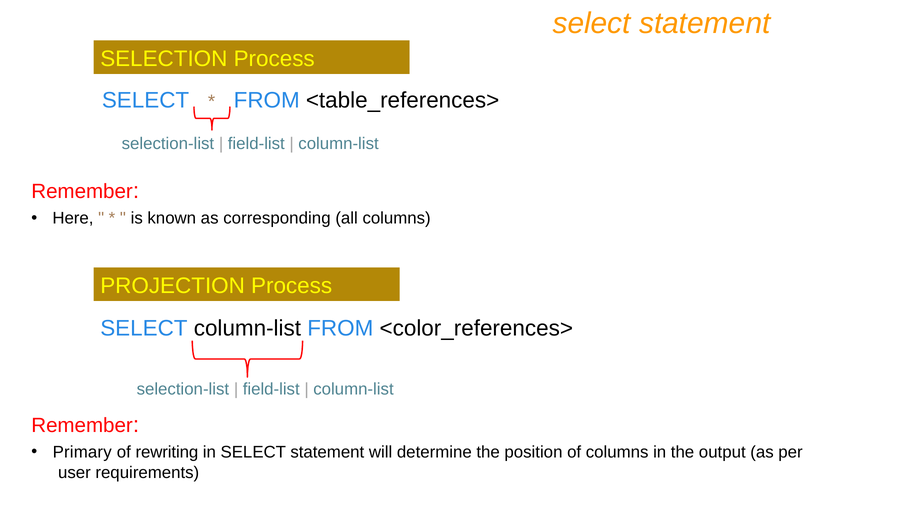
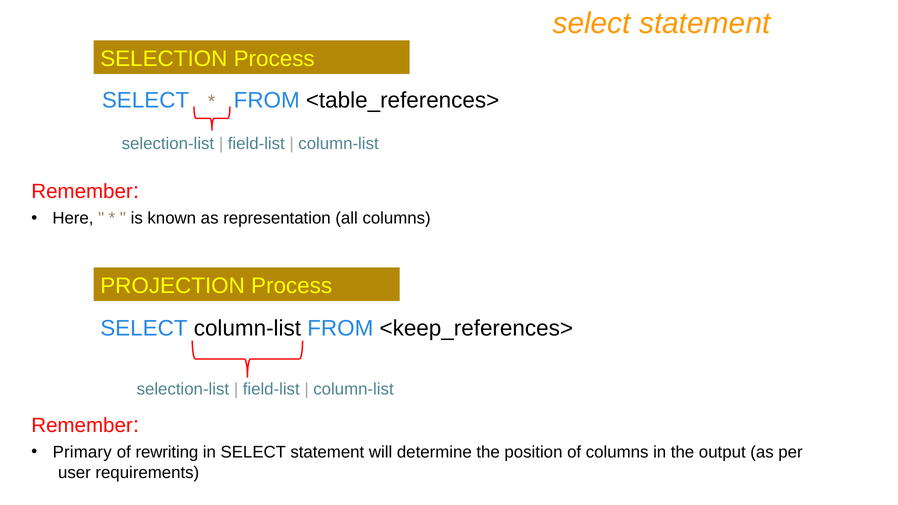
corresponding: corresponding -> representation (277, 218)
<color_references>: <color_references> -> <keep_references> (476, 328)
